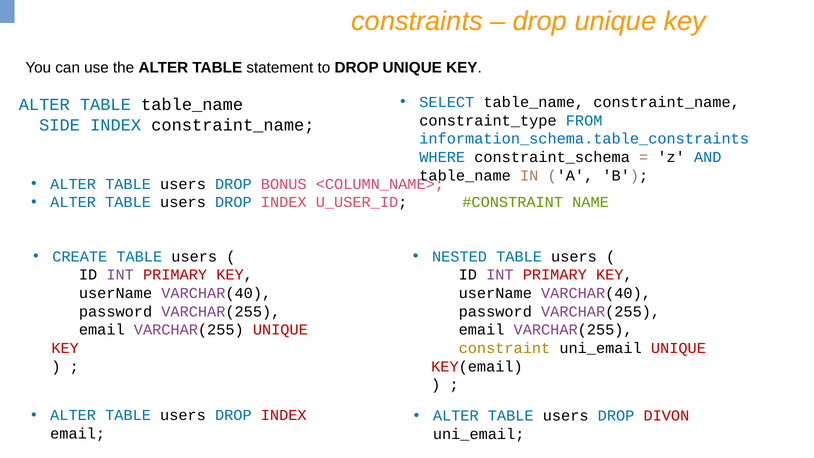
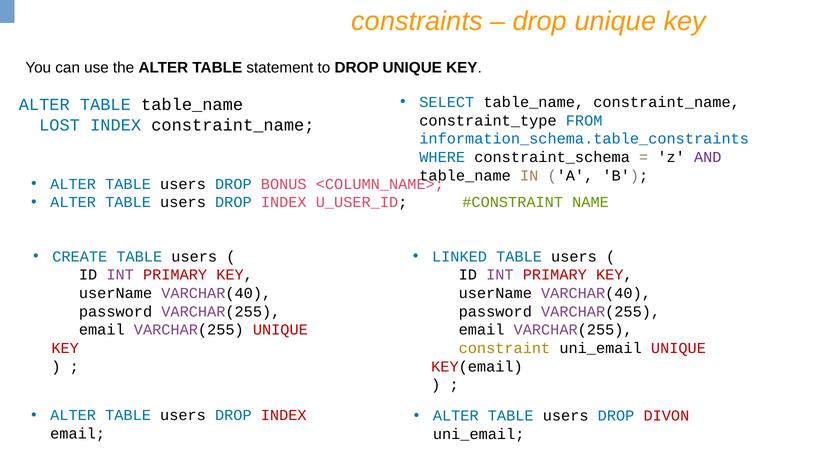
SIDE: SIDE -> LOST (60, 125)
AND colour: blue -> purple (708, 157)
NESTED: NESTED -> LINKED (460, 257)
